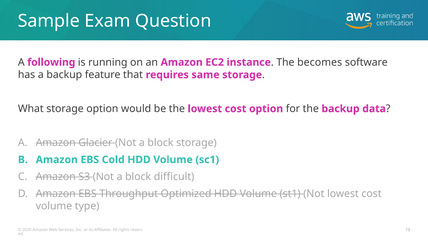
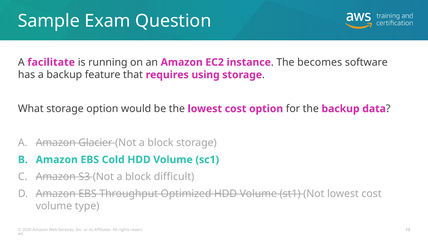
following: following -> facilitate (51, 62)
same: same -> using (206, 75)
